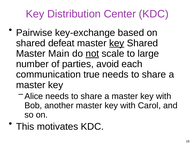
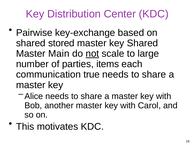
defeat: defeat -> stored (61, 43)
key underline: present -> none (117, 43)
avoid: avoid -> items (108, 64)
